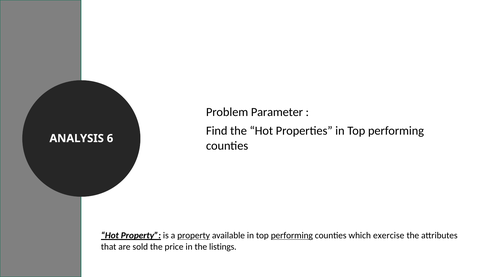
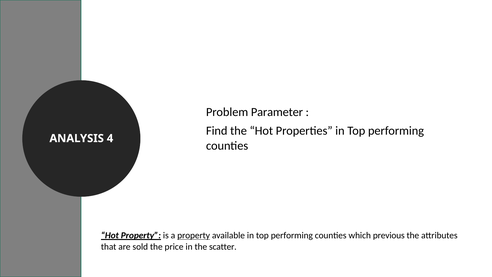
6: 6 -> 4 (110, 138)
performing underline: present -> none (292, 235)
exercise: exercise -> previous (389, 235)
listings: listings -> scatter (223, 246)
